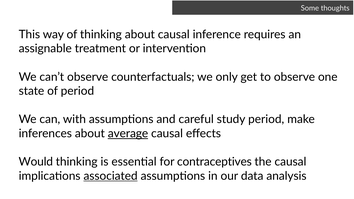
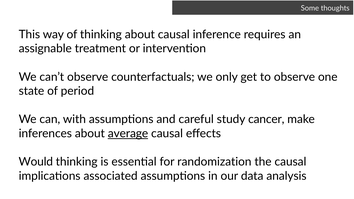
study period: period -> cancer (266, 119)
contraceptives: contraceptives -> randomization (214, 162)
associated underline: present -> none (111, 176)
